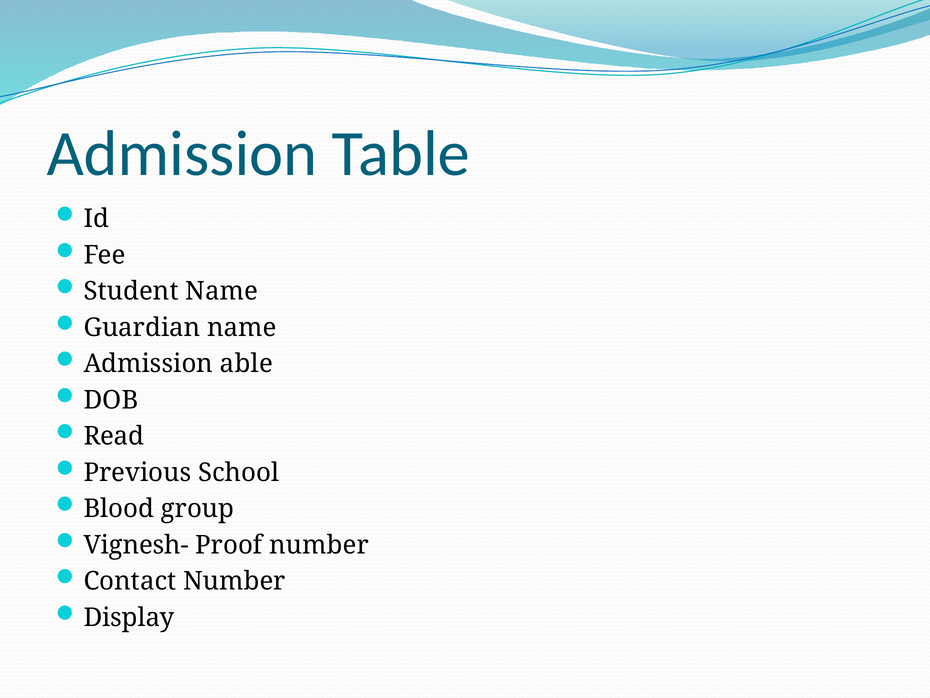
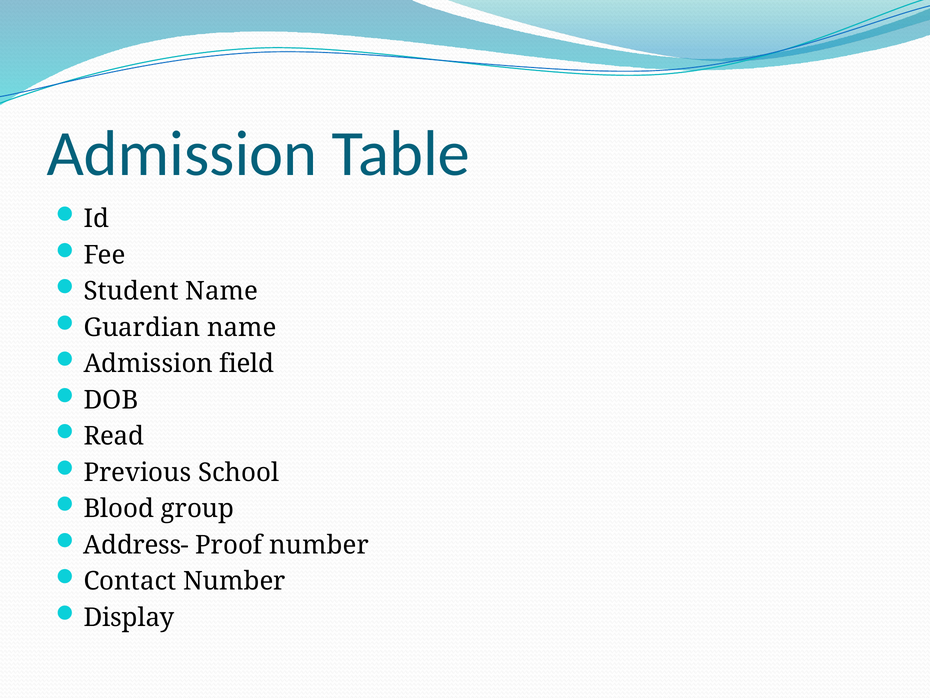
able: able -> field (247, 364)
Vignesh-: Vignesh- -> Address- (136, 545)
